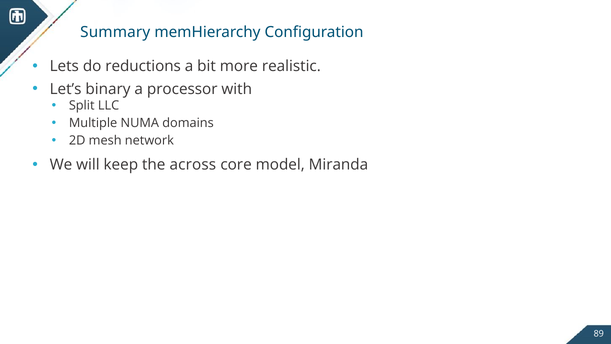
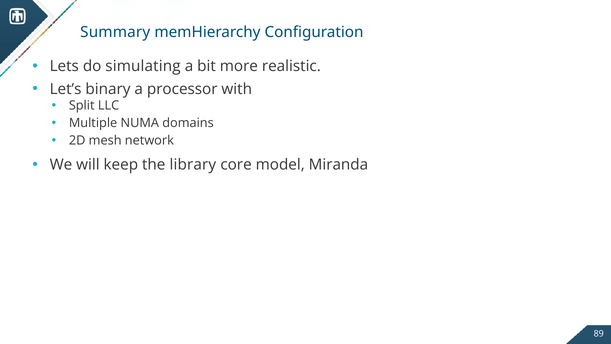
reductions: reductions -> simulating (143, 66)
across: across -> library (193, 165)
